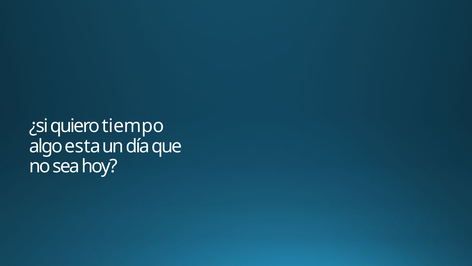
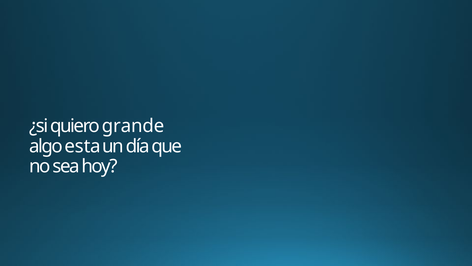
tiempo: tiempo -> grande (133, 126)
